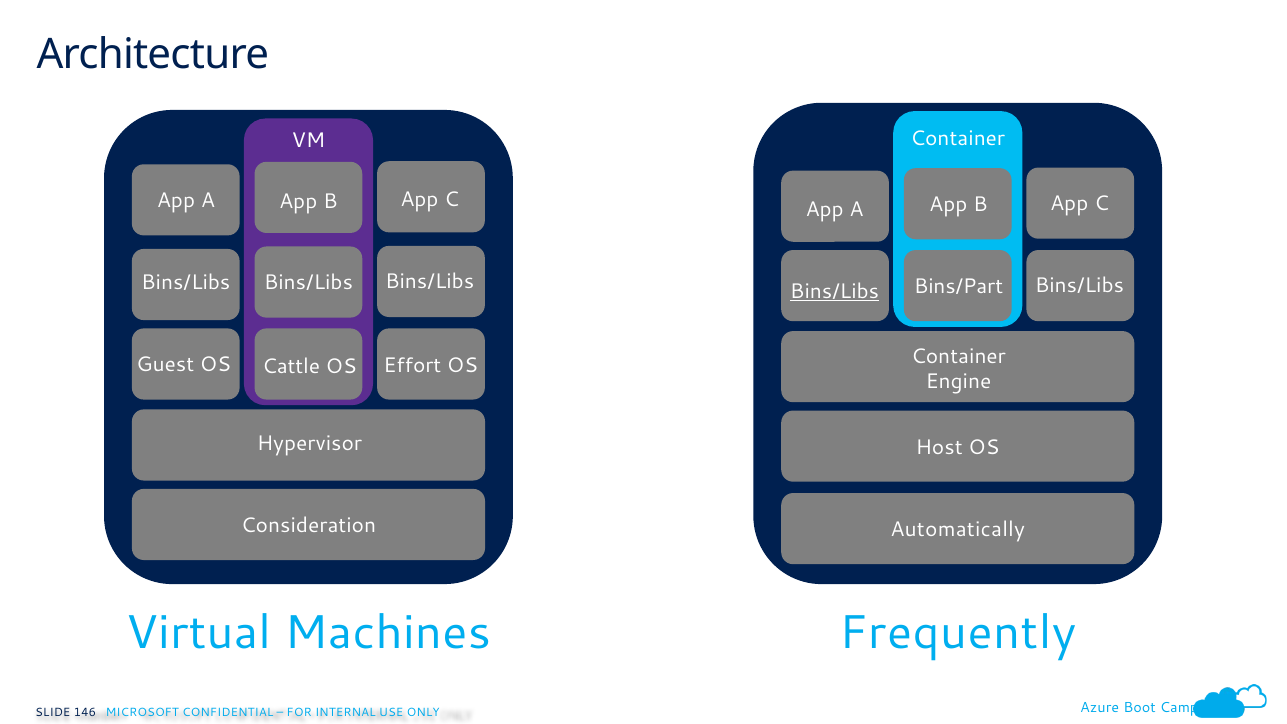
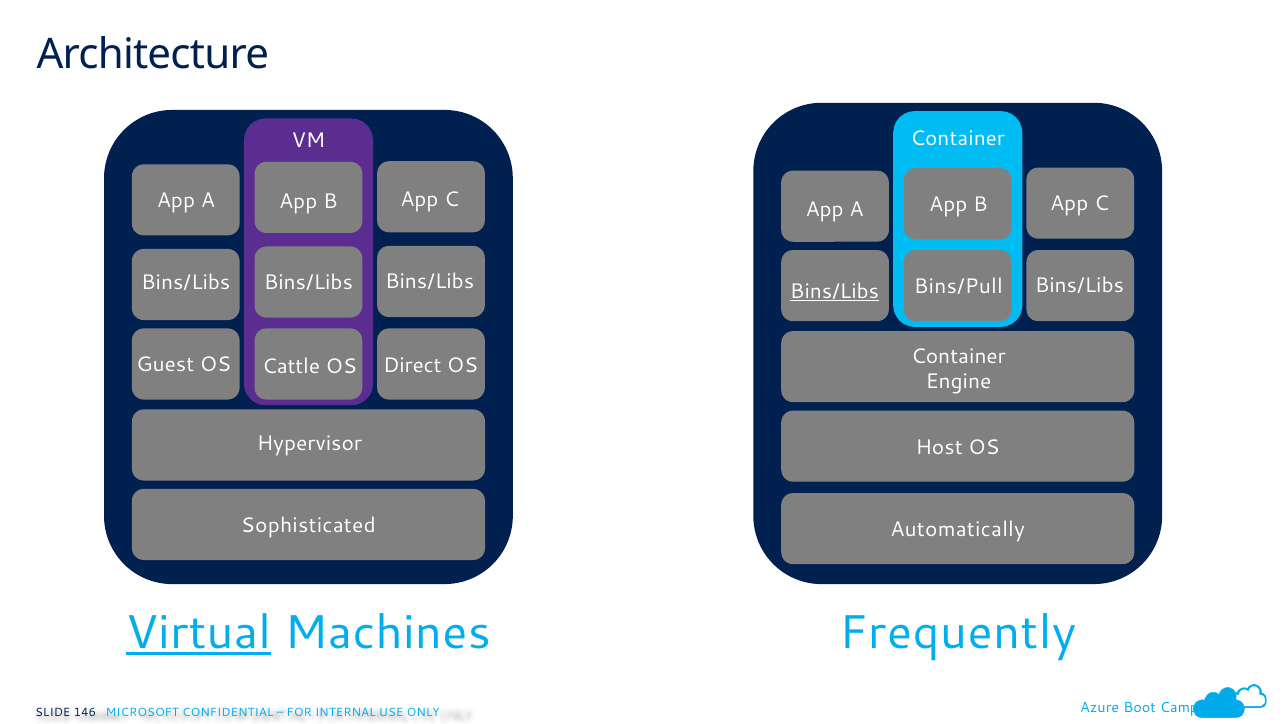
Bins/Part: Bins/Part -> Bins/Pull (958, 286)
Effort: Effort -> Direct (412, 365)
Consideration: Consideration -> Sophisticated (308, 526)
Virtual underline: none -> present (198, 633)
